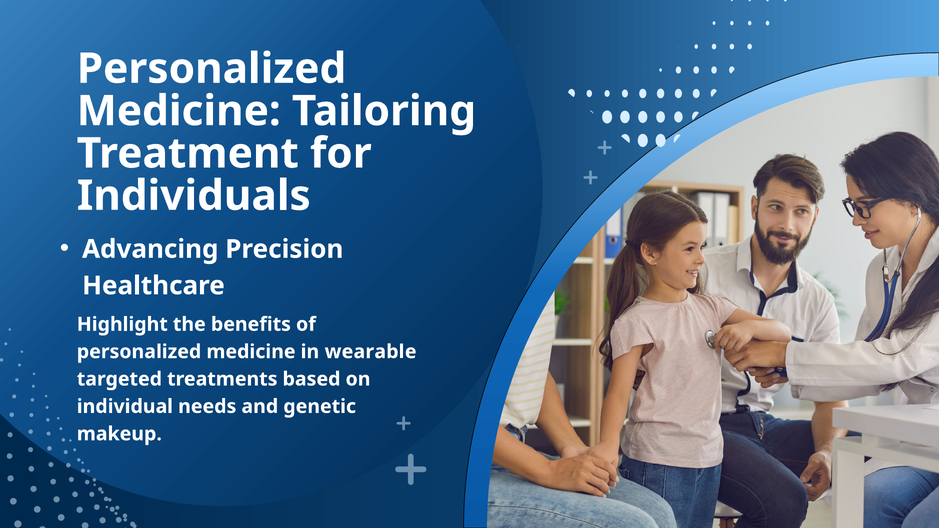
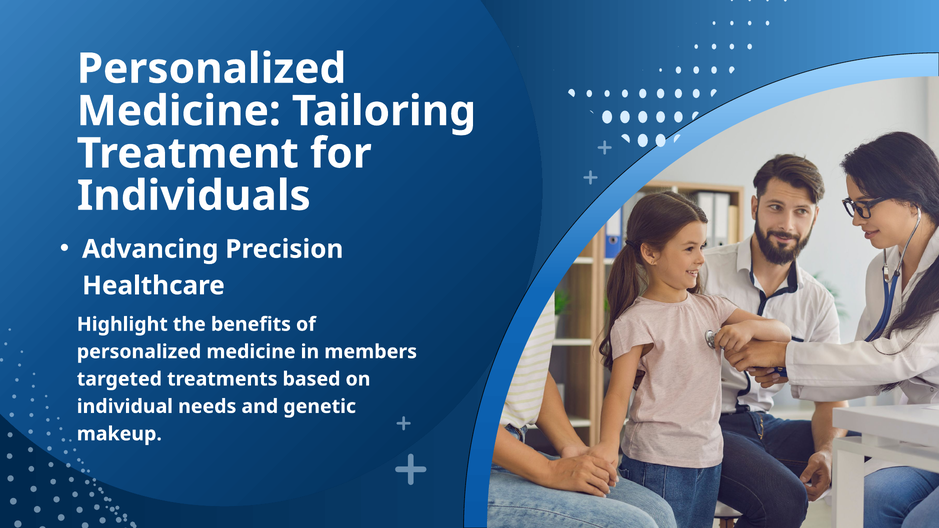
wearable: wearable -> members (371, 352)
